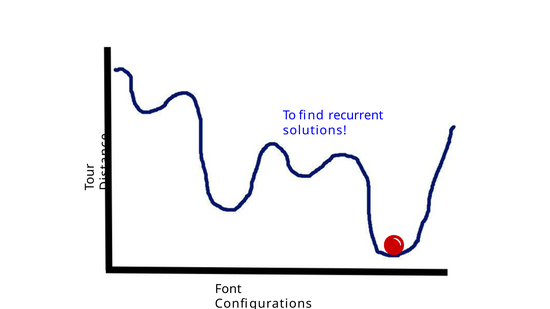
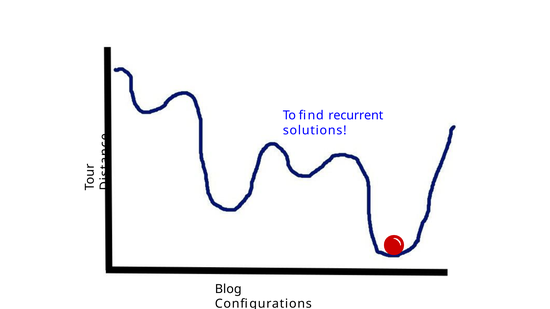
Font: Font -> Blog (228, 289)
